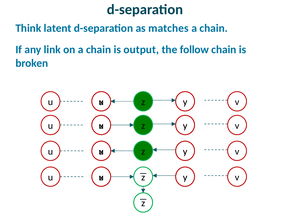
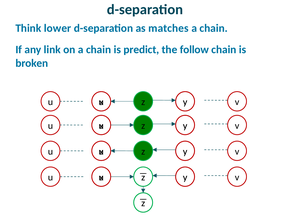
latent: latent -> lower (58, 28)
output: output -> predict (141, 50)
